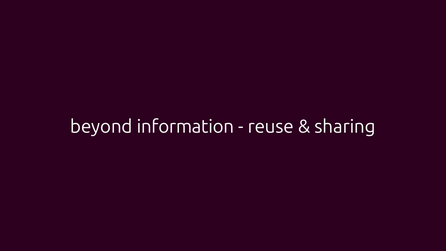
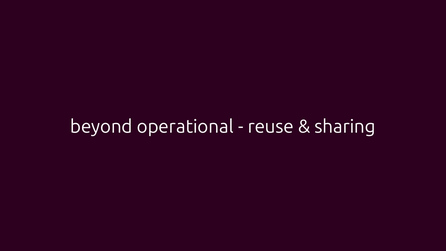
information: information -> operational (185, 127)
